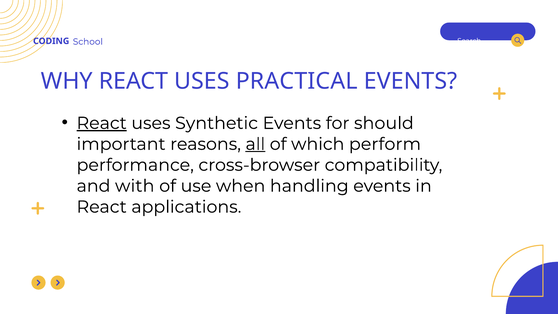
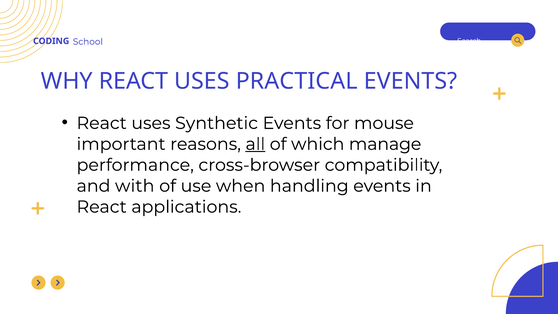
React underline: present -> none (102, 123)
should: should -> mouse (384, 123)
perform: perform -> manage (385, 144)
